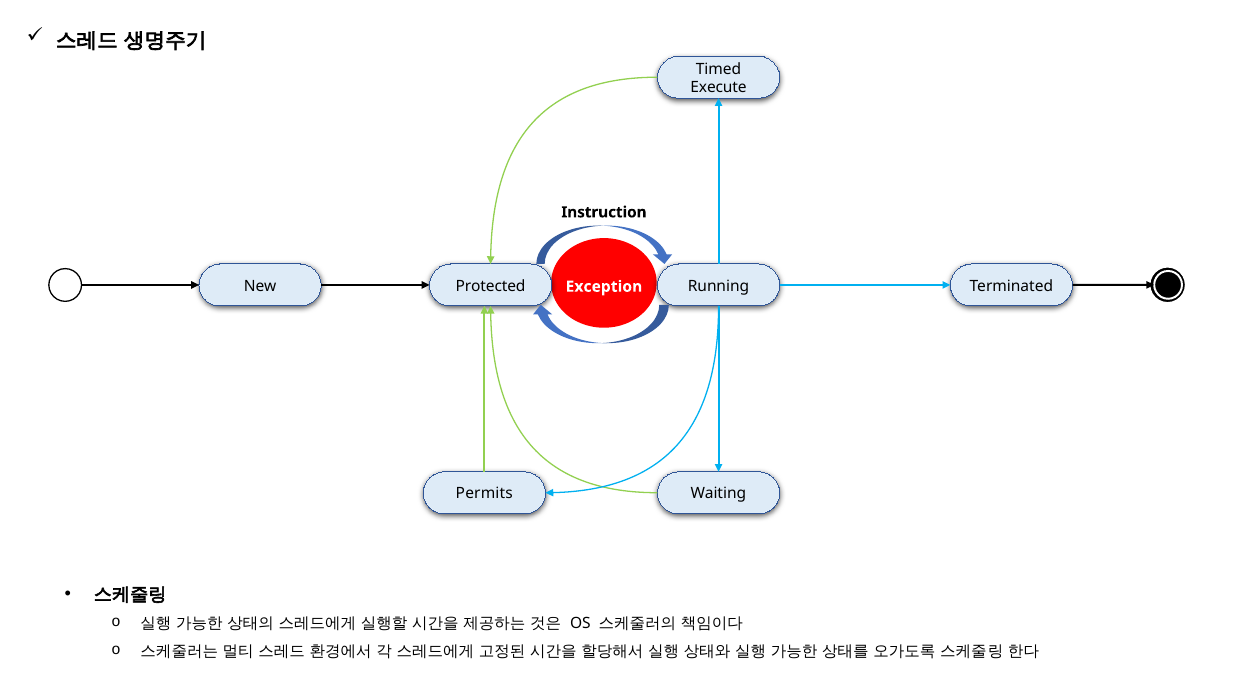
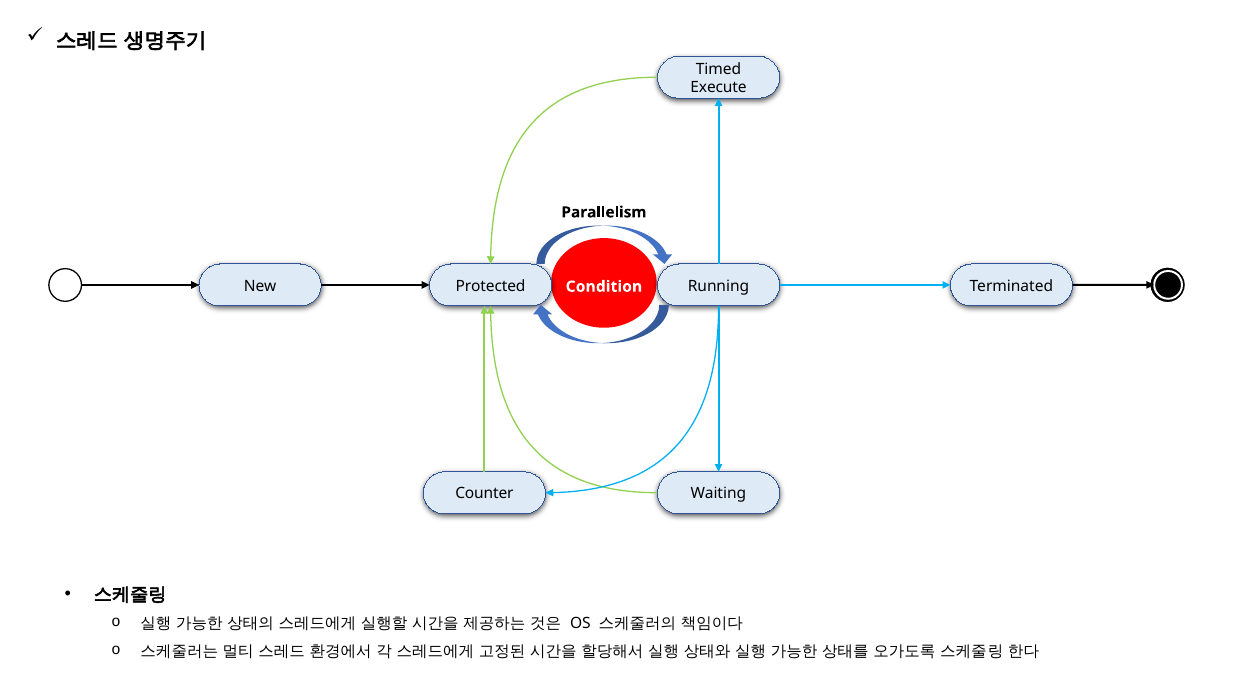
Instruction: Instruction -> Parallelism (604, 212)
Exception: Exception -> Condition (604, 286)
Permits: Permits -> Counter (484, 494)
